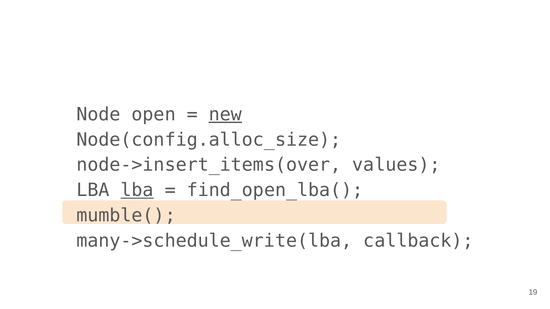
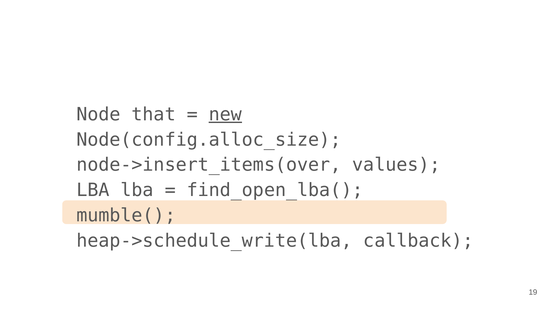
open: open -> that (154, 115)
lba underline: present -> none (137, 190)
many->schedule_write(lba: many->schedule_write(lba -> heap->schedule_write(lba (214, 241)
